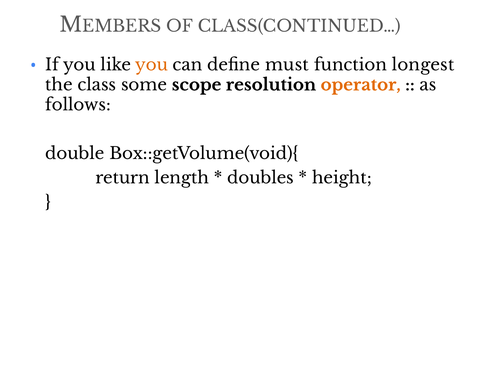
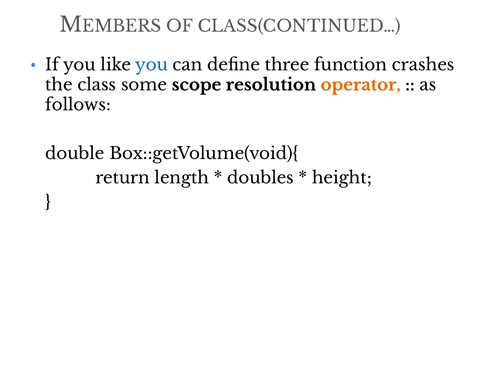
you colour: orange -> blue (152, 65)
must: must -> three (287, 65)
longest: longest -> crashes (423, 65)
